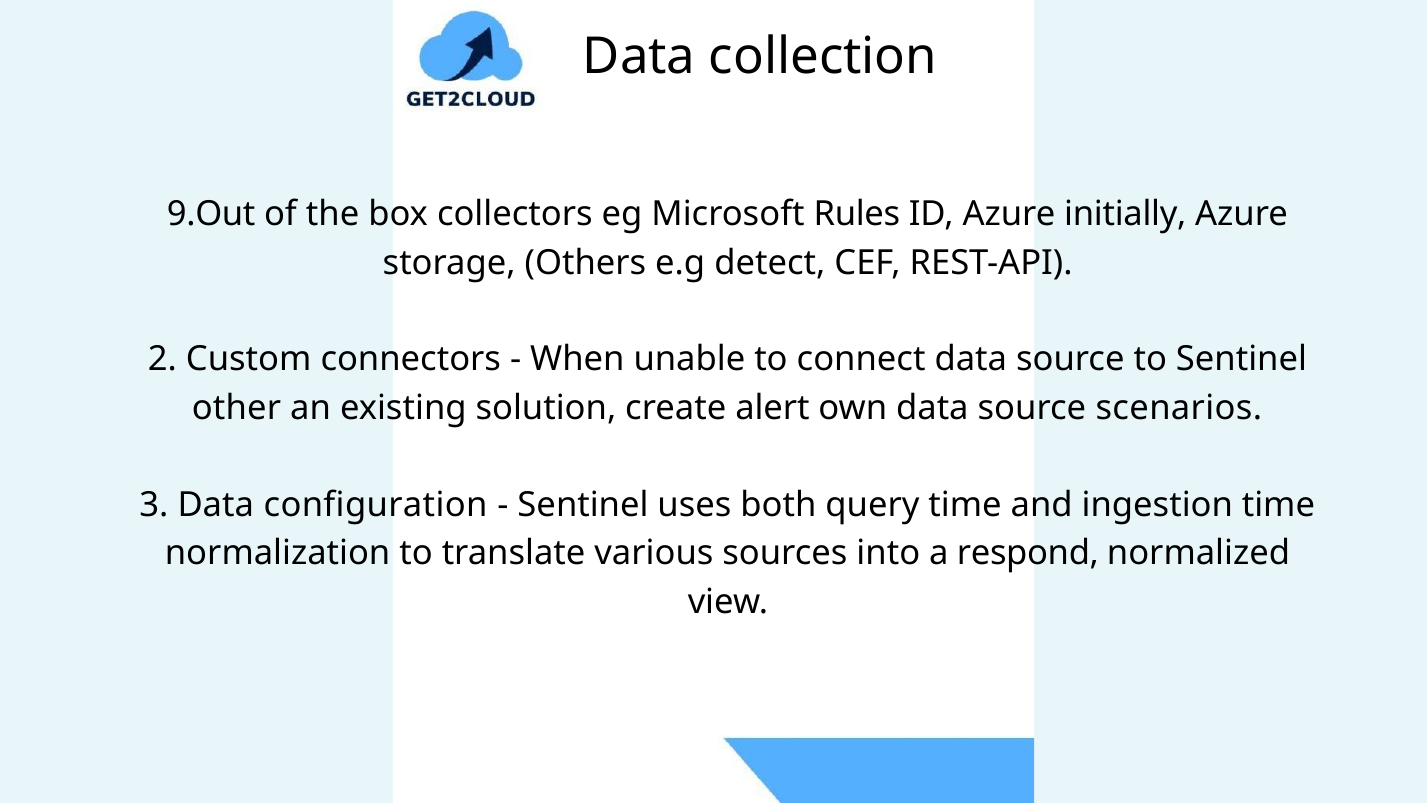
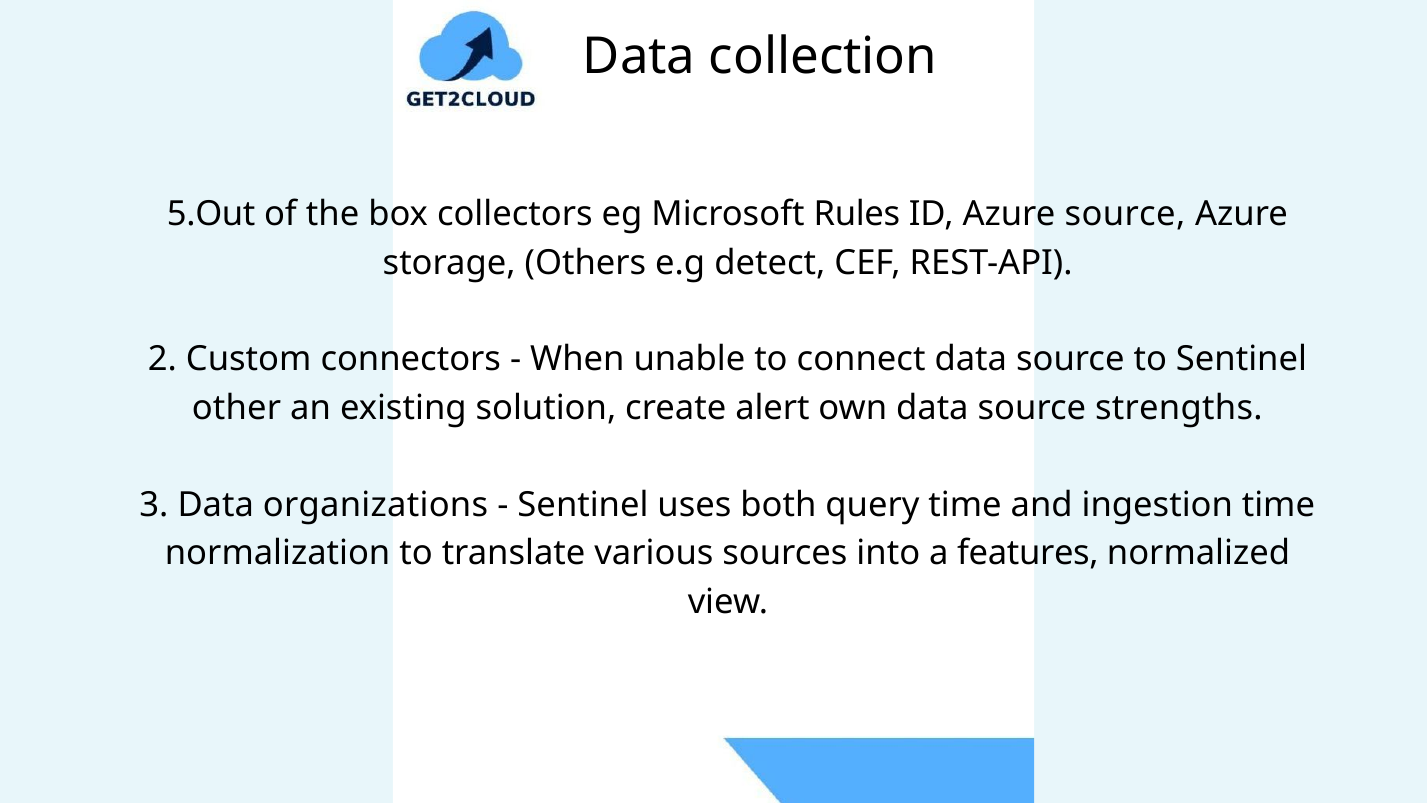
9.Out: 9.Out -> 5.Out (211, 214)
Azure initially: initially -> source (1125, 214)
scenarios: scenarios -> strengths (1179, 408)
configuration: configuration -> organizations (376, 505)
respond: respond -> features (1028, 553)
